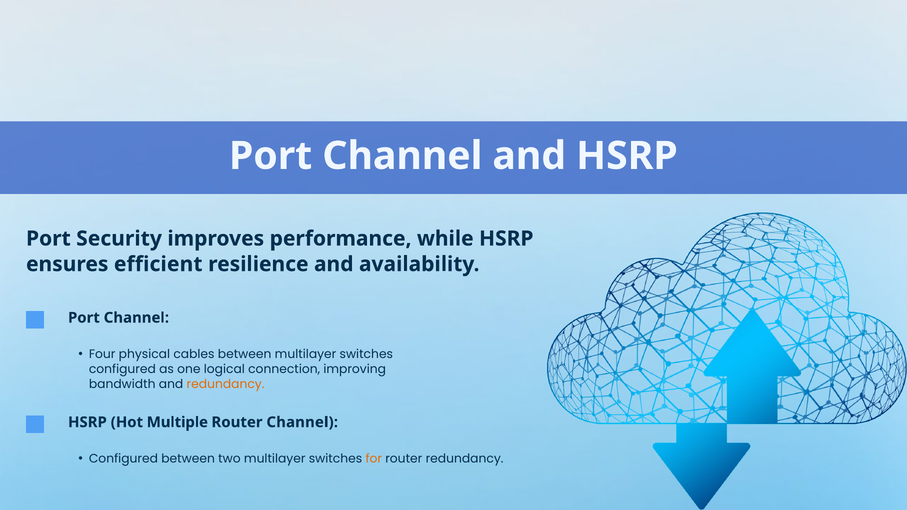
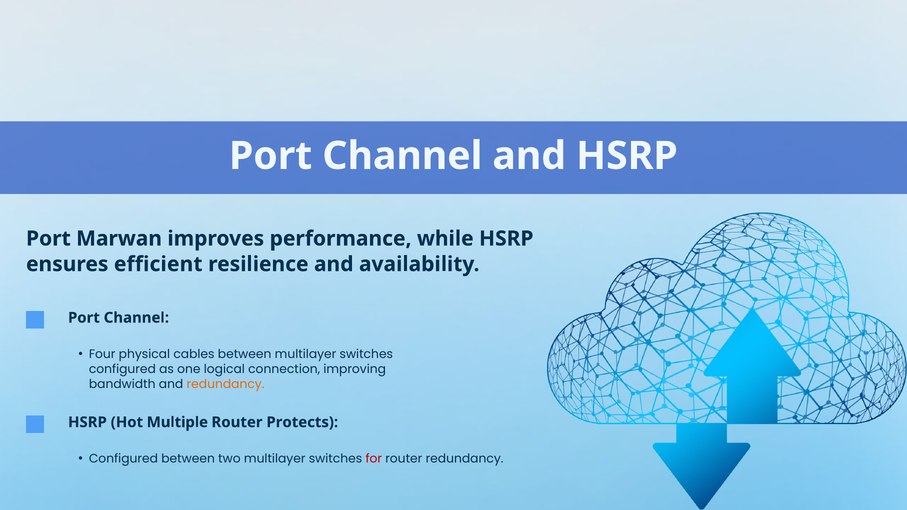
Security: Security -> Marwan (119, 239)
Router Channel: Channel -> Protects (302, 422)
for colour: orange -> red (374, 459)
